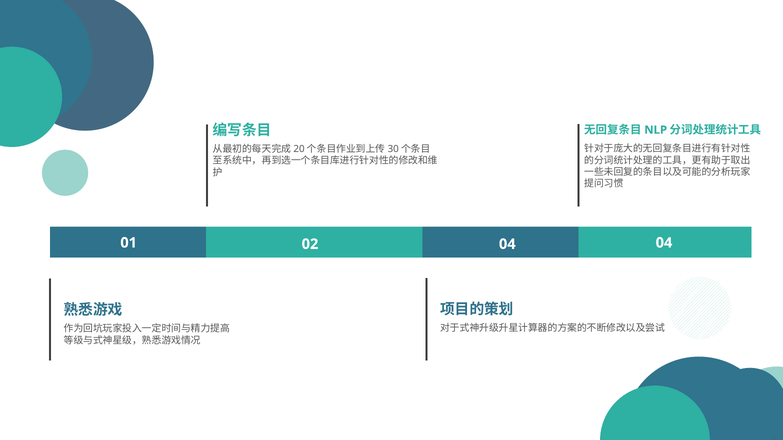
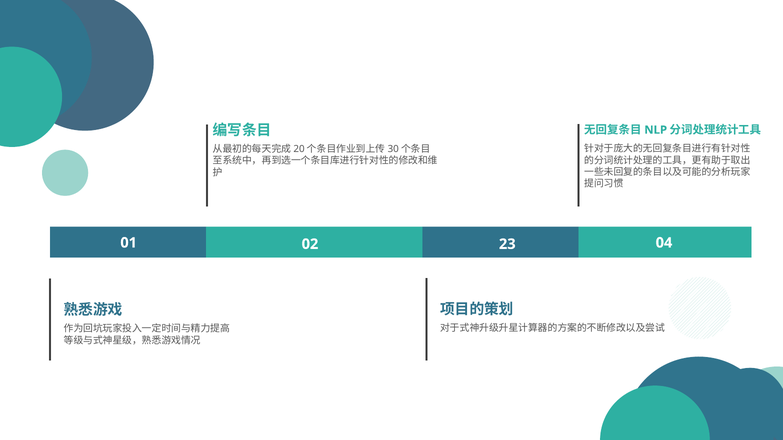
02 04: 04 -> 23 (507, 244)
